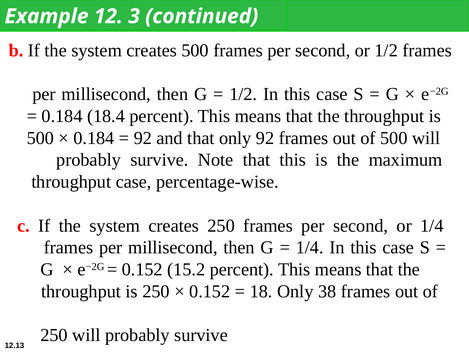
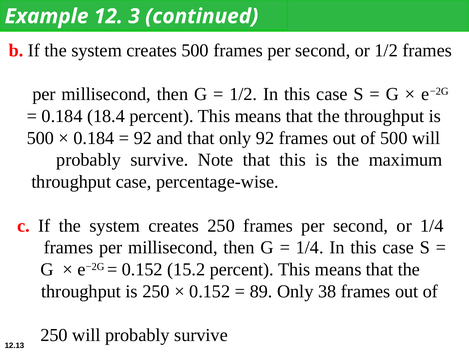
18: 18 -> 89 (261, 291)
